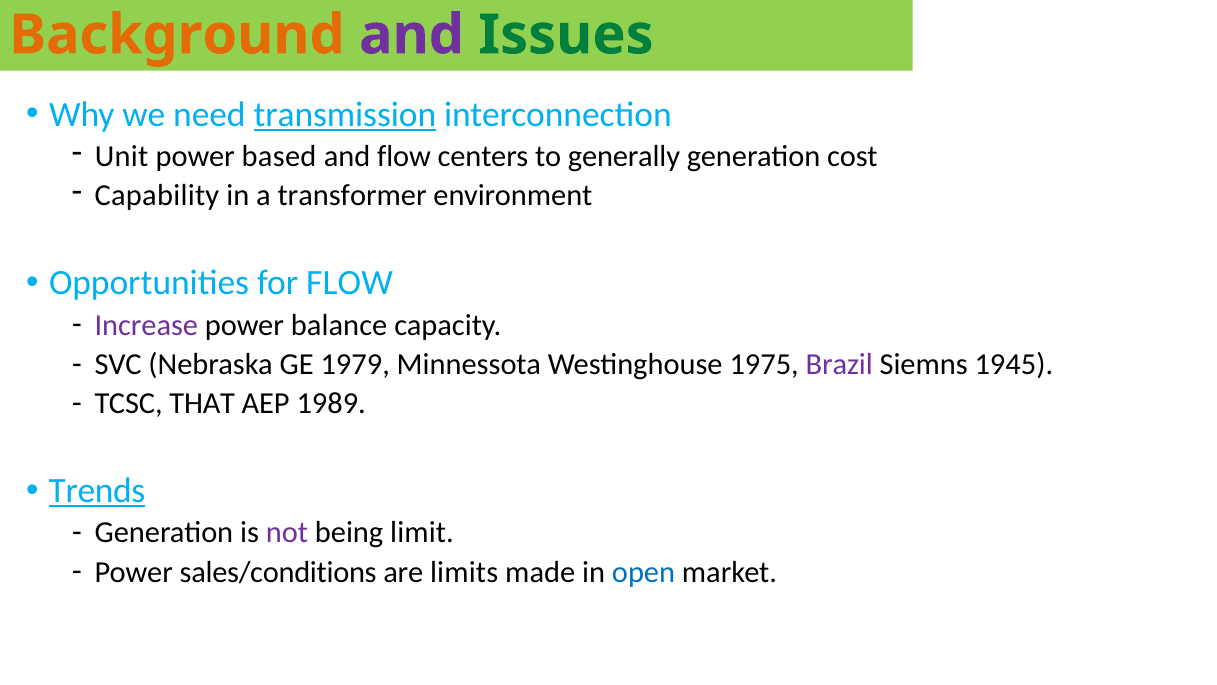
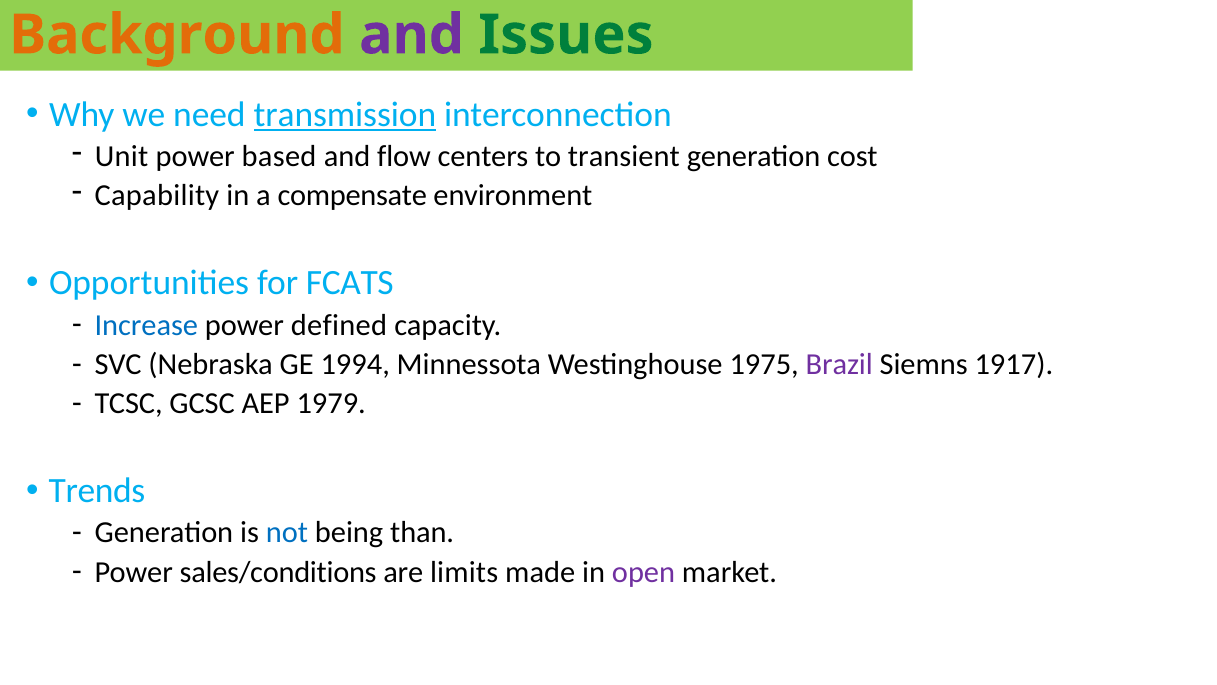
generally: generally -> transient (624, 156)
transformer: transformer -> compensate (352, 196)
for FLOW: FLOW -> FCATS (350, 283)
Increase colour: purple -> blue (146, 325)
balance: balance -> defined (339, 325)
1979: 1979 -> 1994 (355, 364)
1945: 1945 -> 1917 (1014, 364)
THAT: THAT -> GCSC (202, 403)
1989: 1989 -> 1979 (331, 403)
Trends underline: present -> none (97, 491)
not colour: purple -> blue (287, 532)
limit: limit -> than (422, 532)
open colour: blue -> purple (644, 572)
